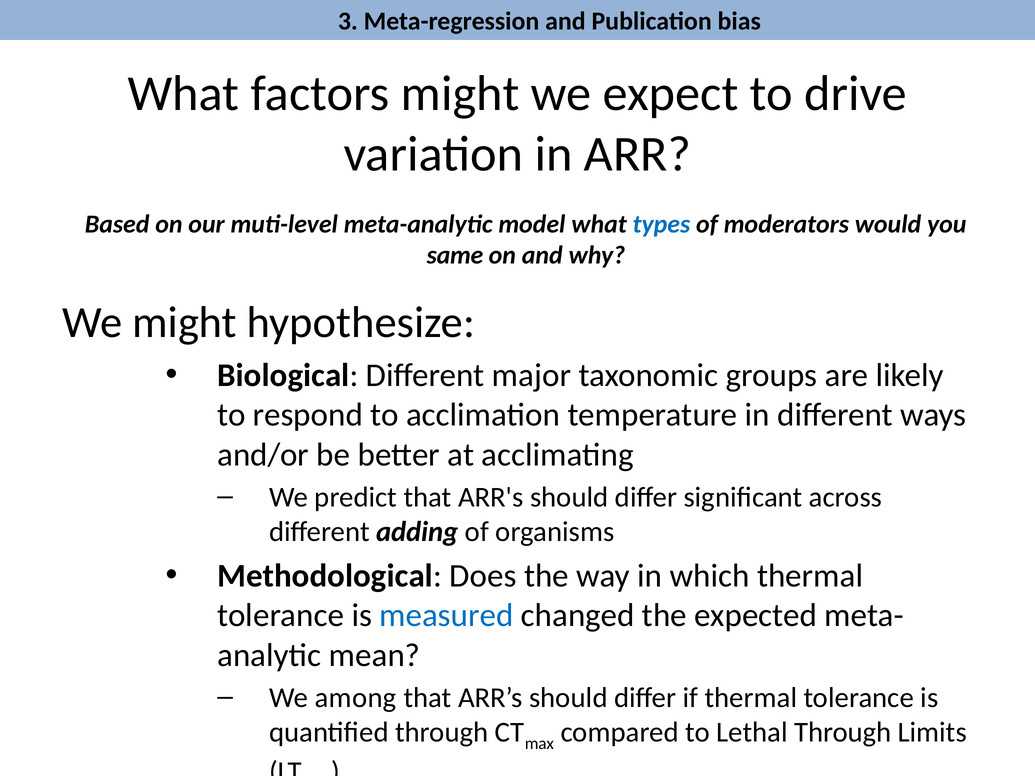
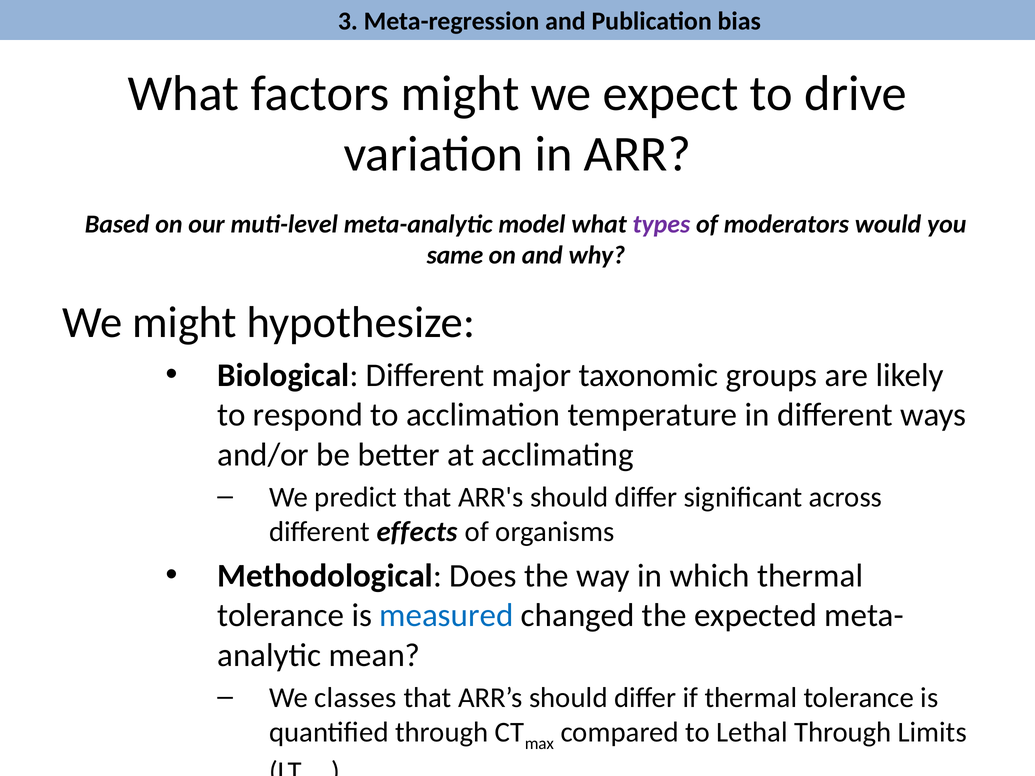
types colour: blue -> purple (661, 224)
adding: adding -> effects (417, 532)
among: among -> classes (356, 698)
